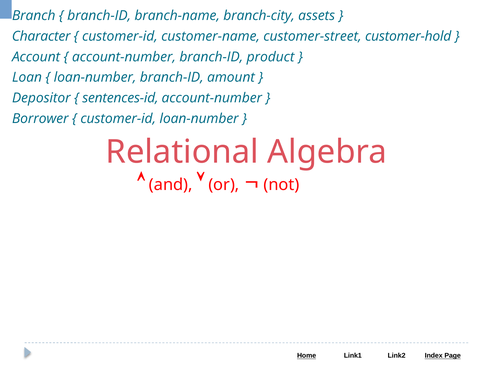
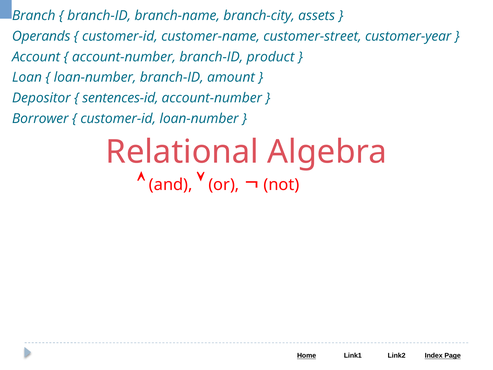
Character: Character -> Operands (41, 36)
customer-hold: customer-hold -> customer-year (408, 36)
